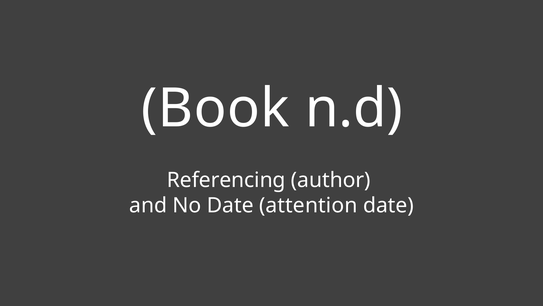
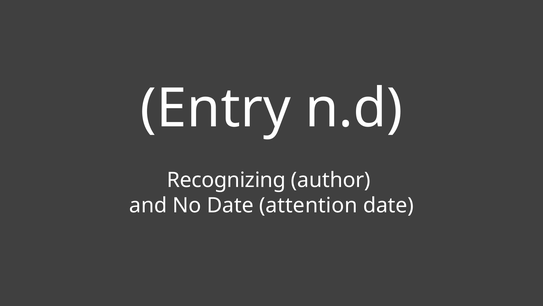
Book: Book -> Entry (215, 108)
Referencing: Referencing -> Recognizing (226, 180)
